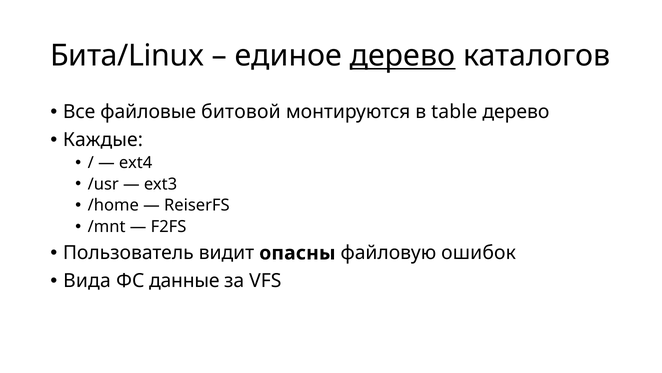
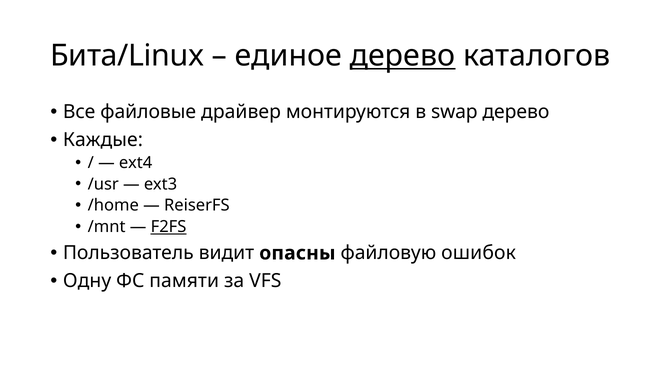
битовой: битовой -> драйвер (241, 112)
table: table -> swap (454, 112)
F2FS underline: none -> present (169, 226)
Вида: Вида -> Одну (87, 280)
данные: данные -> памяти (184, 280)
